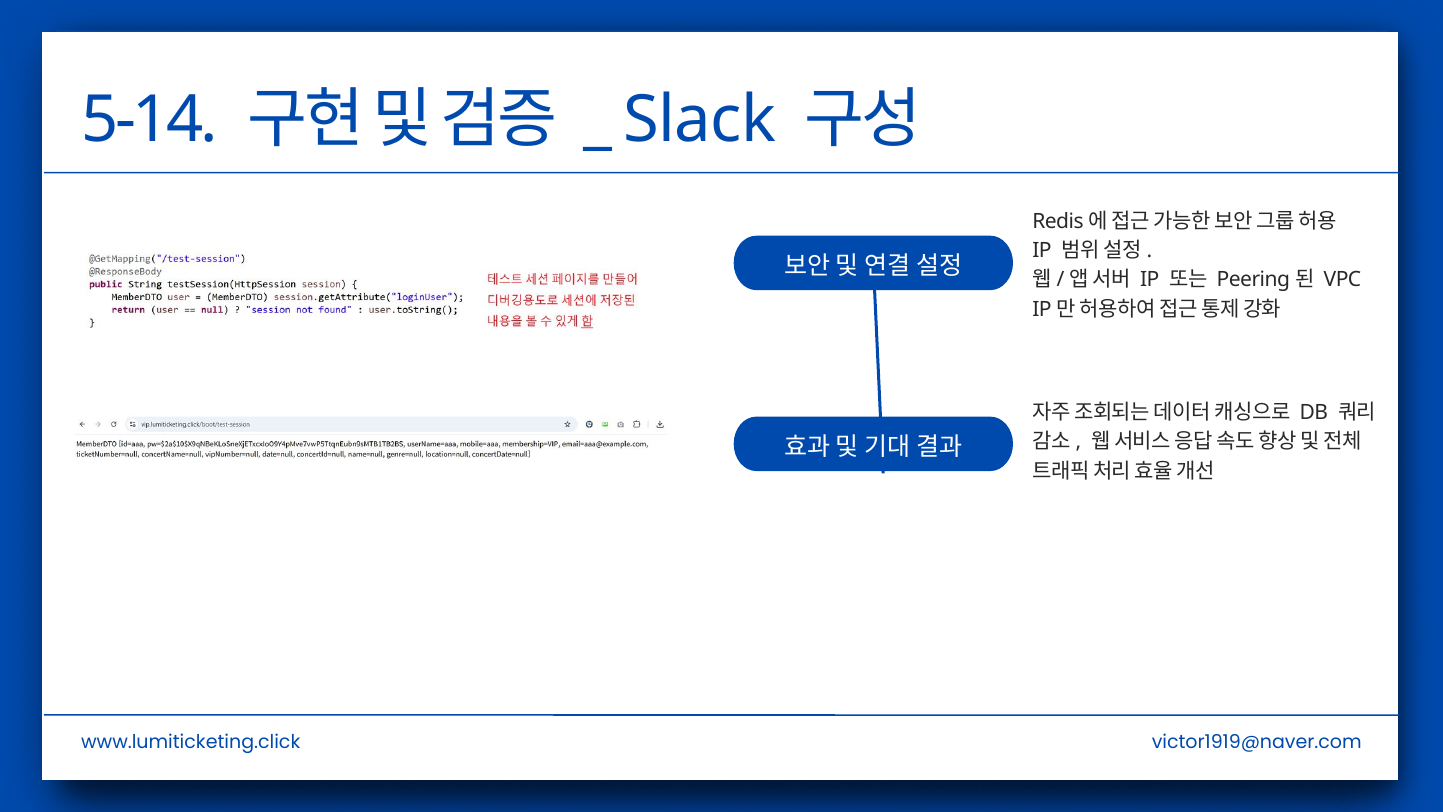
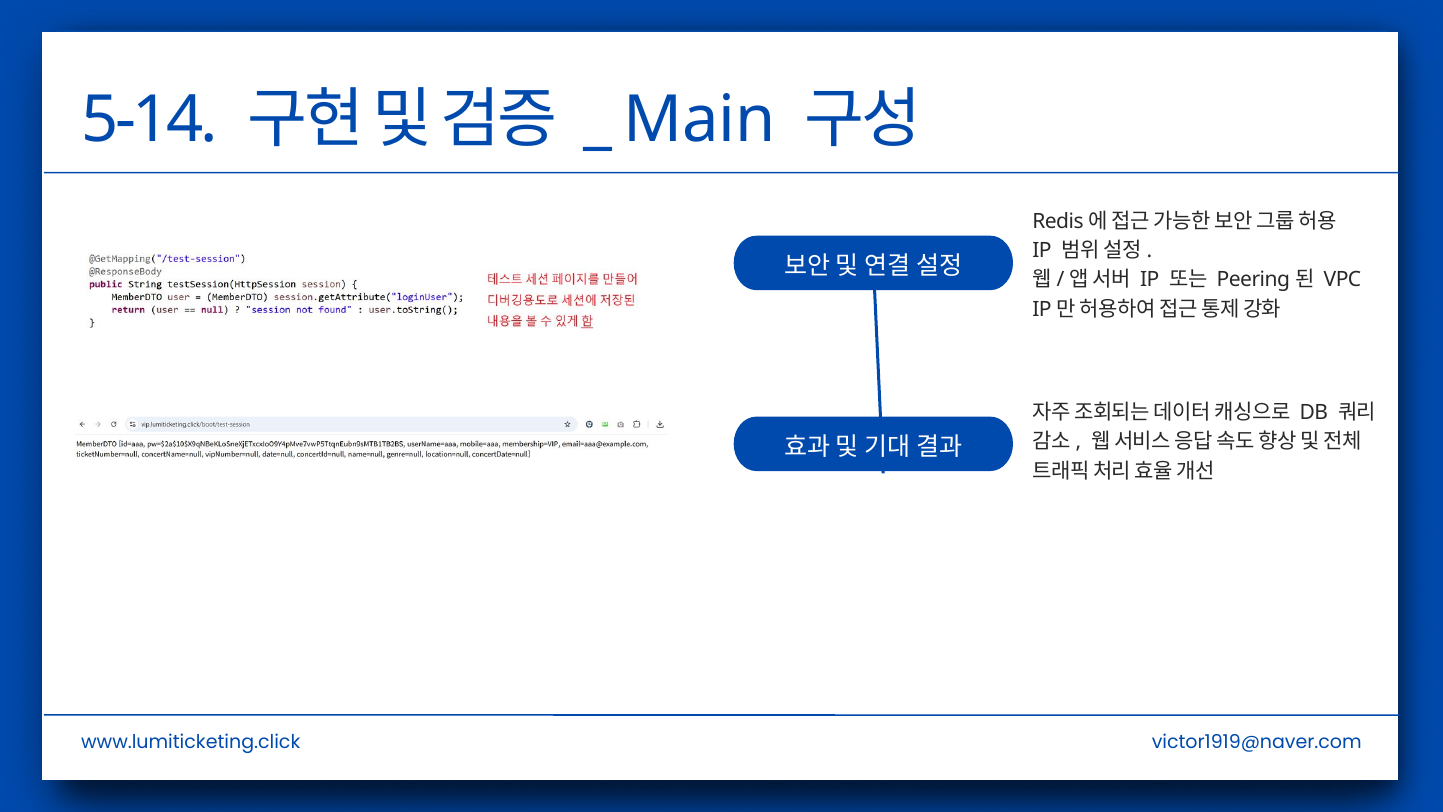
Slack: Slack -> Main (699, 120)
